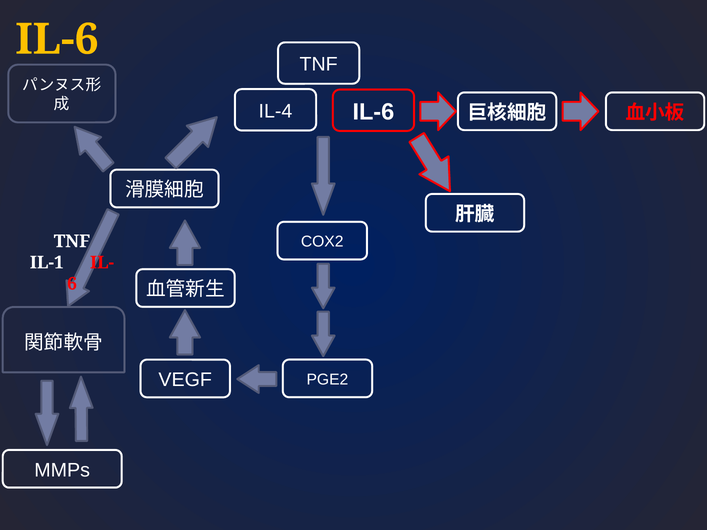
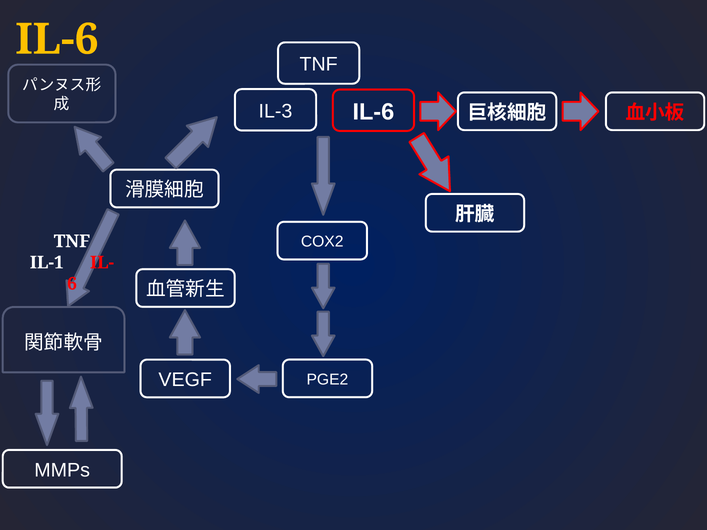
IL-4: IL-4 -> IL-3 (275, 111)
